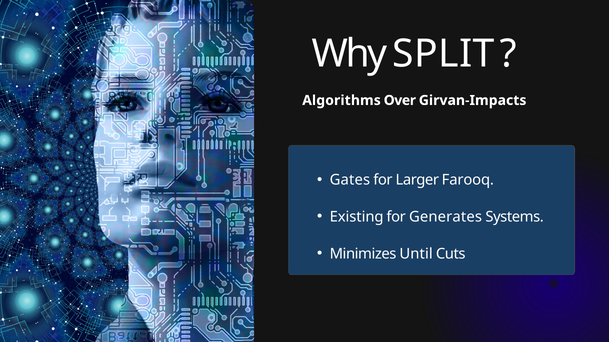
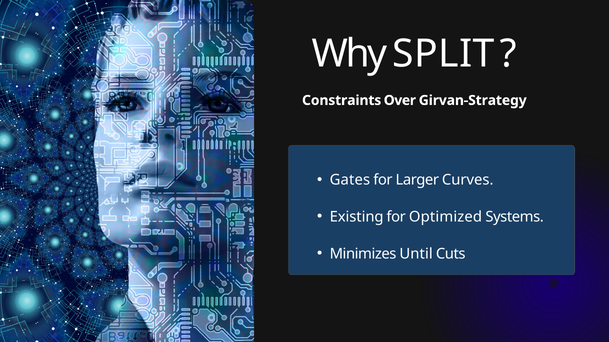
Algorithms: Algorithms -> Constraints (342, 101)
Girvan-Impacts: Girvan-Impacts -> Girvan-Strategy (473, 101)
Farooq: Farooq -> Curves (468, 180)
Generates: Generates -> Optimized (446, 217)
